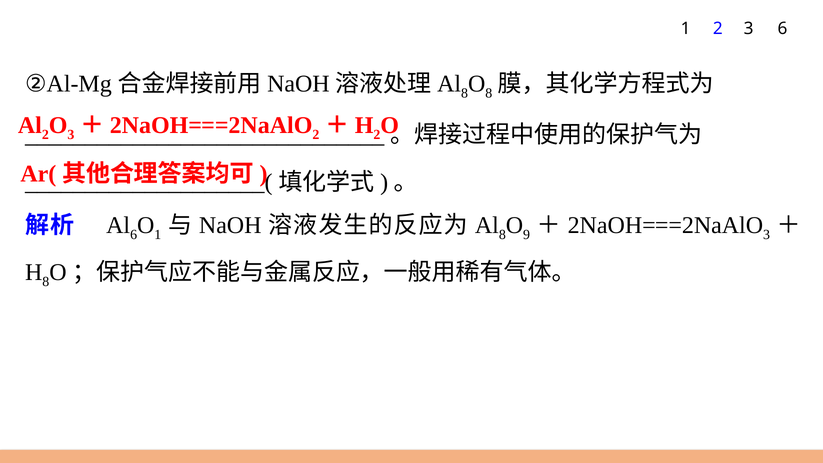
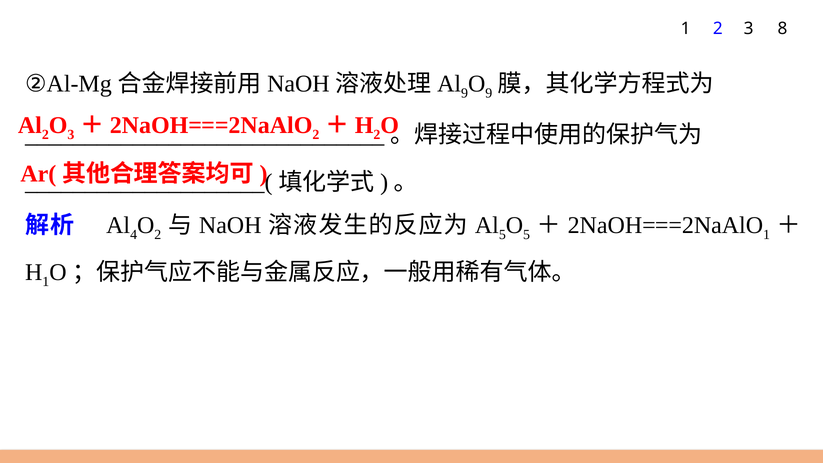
3 6: 6 -> 8 (782, 29)
8: 8 -> 9 (465, 93)
8: 8 -> 9 (489, 93)
6: 6 -> 4 (134, 235)
1: 1 -> 2 (158, 235)
8: 8 -> 5 (502, 235)
9: 9 -> 5 (527, 235)
3: 3 -> 1 (767, 235)
8: 8 -> 1 (46, 282)
